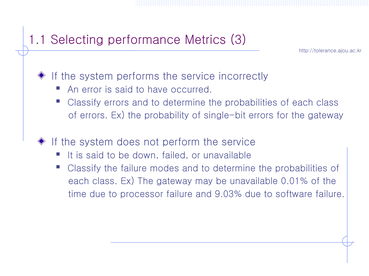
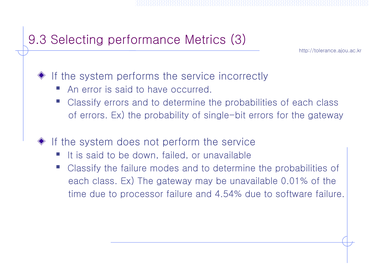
1.1: 1.1 -> 9.3 (37, 40)
9.03%: 9.03% -> 4.54% (228, 195)
